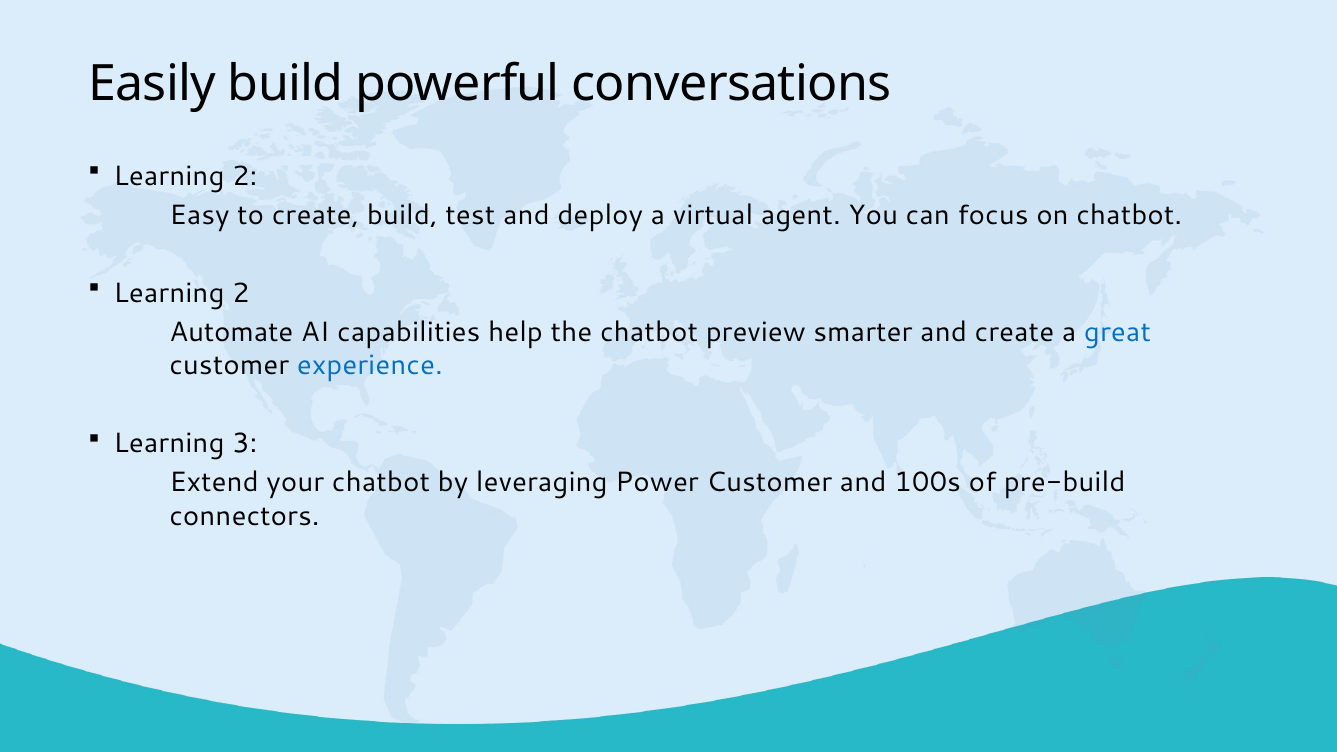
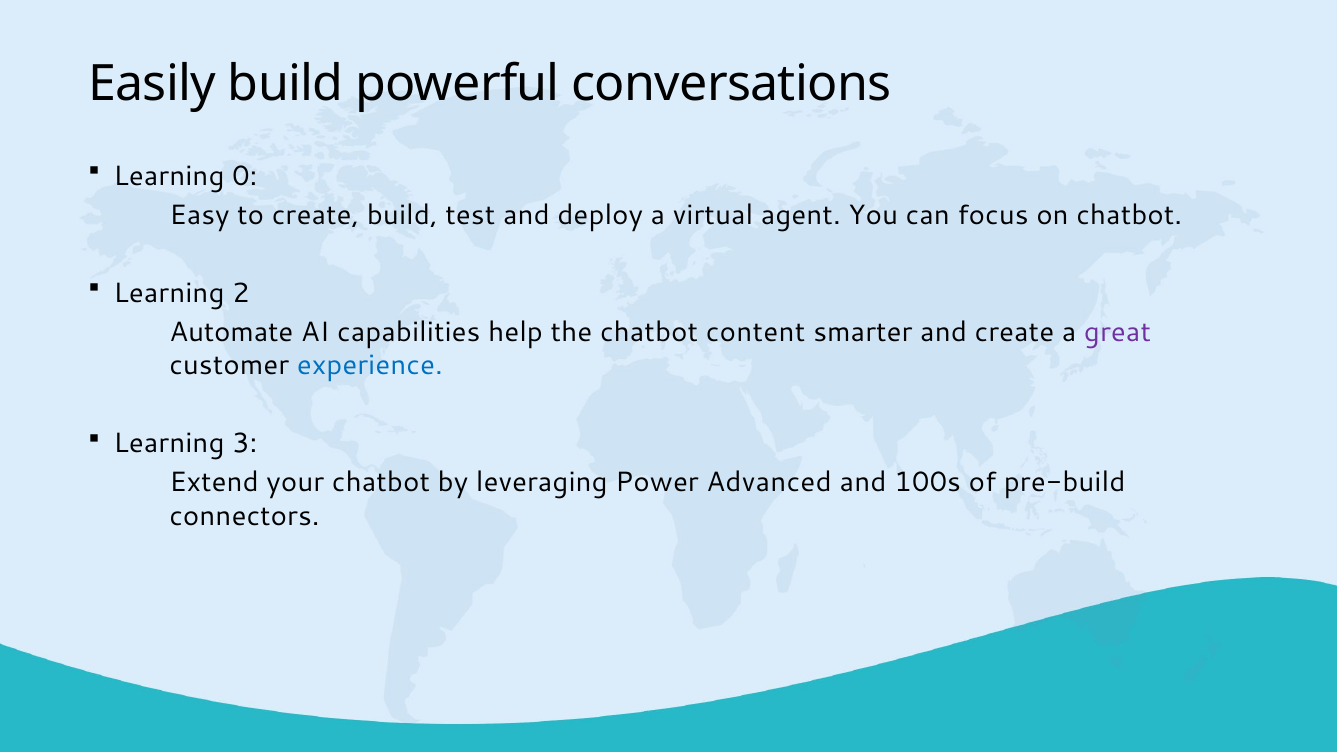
2: 2 -> 0 (245, 176)
preview: preview -> content (756, 332)
great colour: blue -> purple (1118, 332)
Power Customer: Customer -> Advanced (769, 483)
